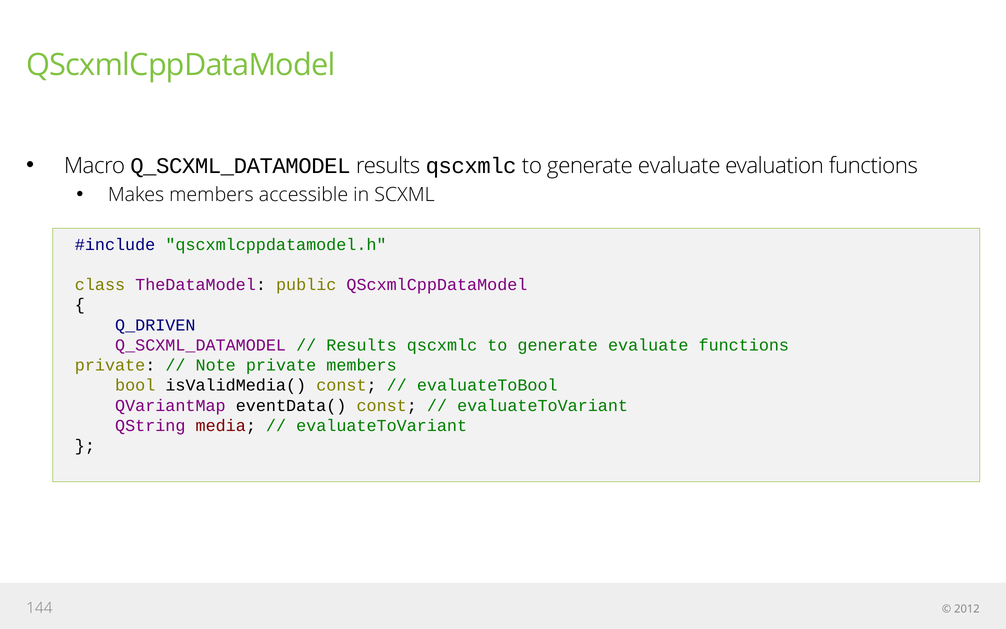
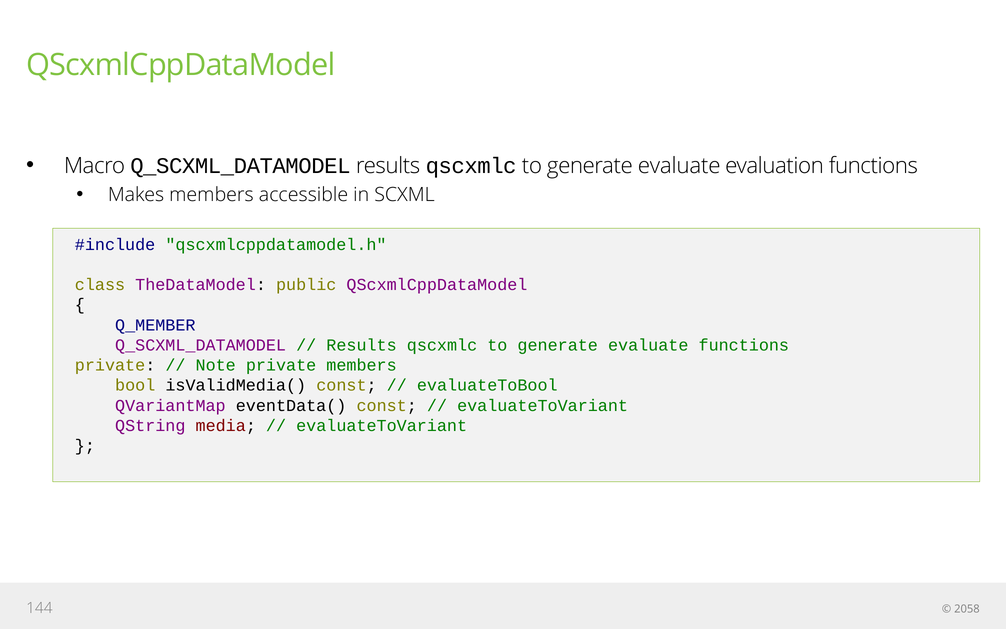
Q_DRIVEN: Q_DRIVEN -> Q_MEMBER (155, 325)
2012: 2012 -> 2058 (967, 609)
